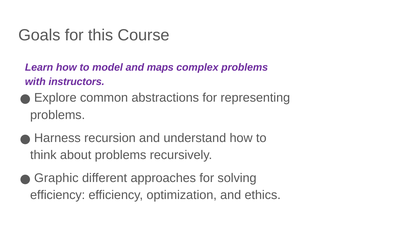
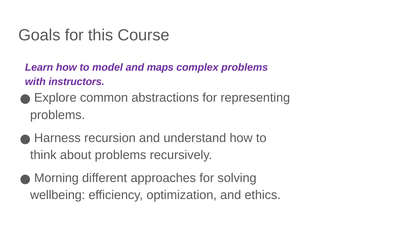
Graphic: Graphic -> Morning (56, 178)
efficiency: efficiency -> wellbeing (58, 196)
